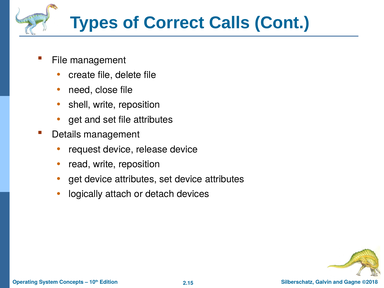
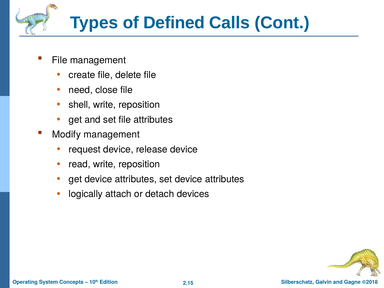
Correct: Correct -> Defined (174, 23)
Details: Details -> Modify (66, 135)
